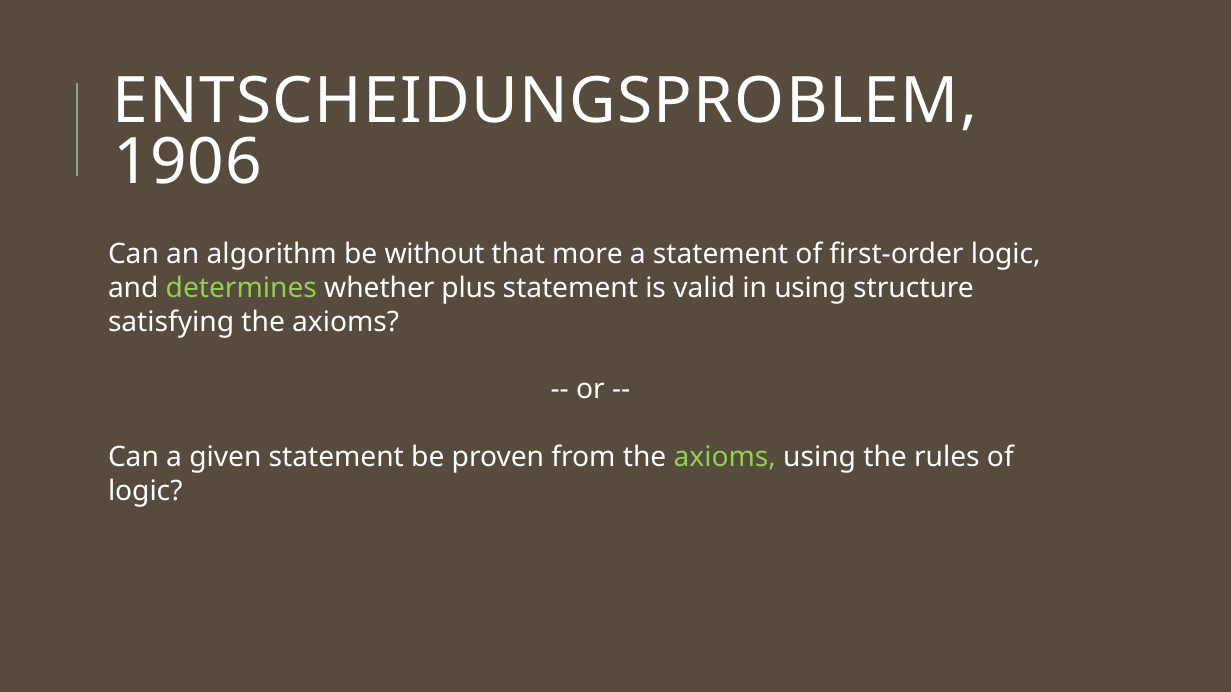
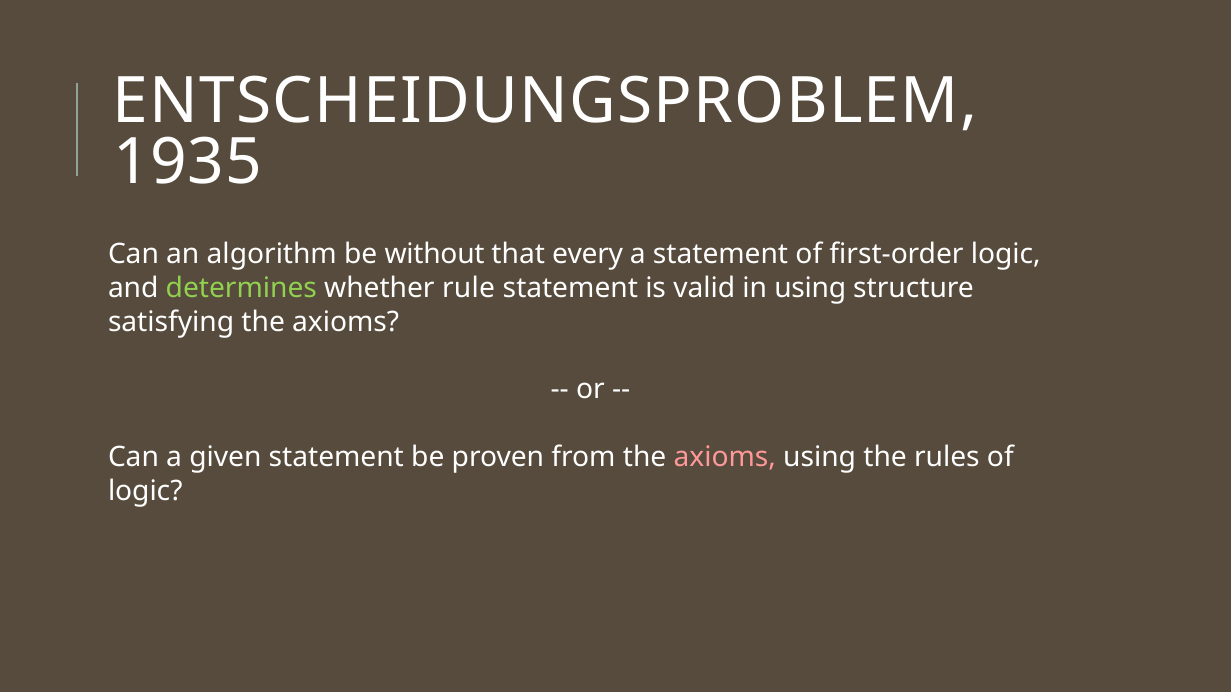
1906: 1906 -> 1935 (187, 163)
more: more -> every (588, 254)
plus: plus -> rule (469, 288)
axioms colour: light green -> pink (725, 457)
